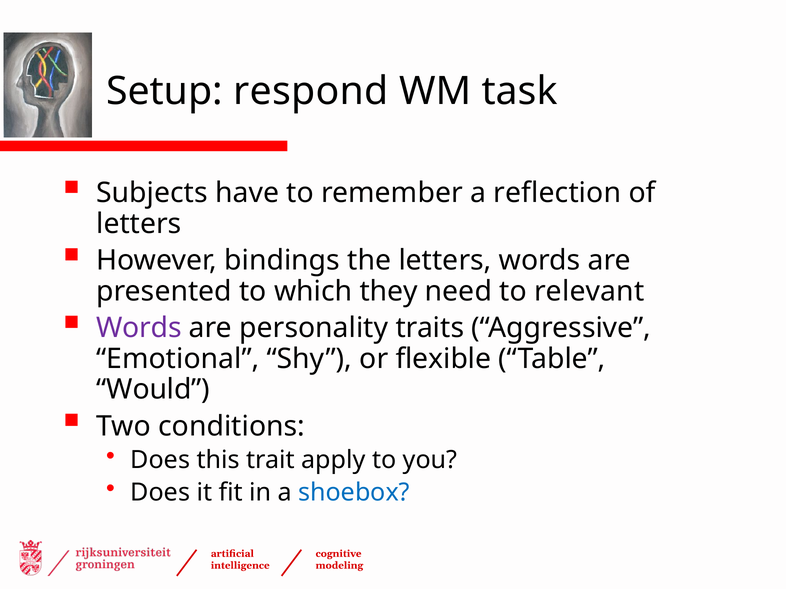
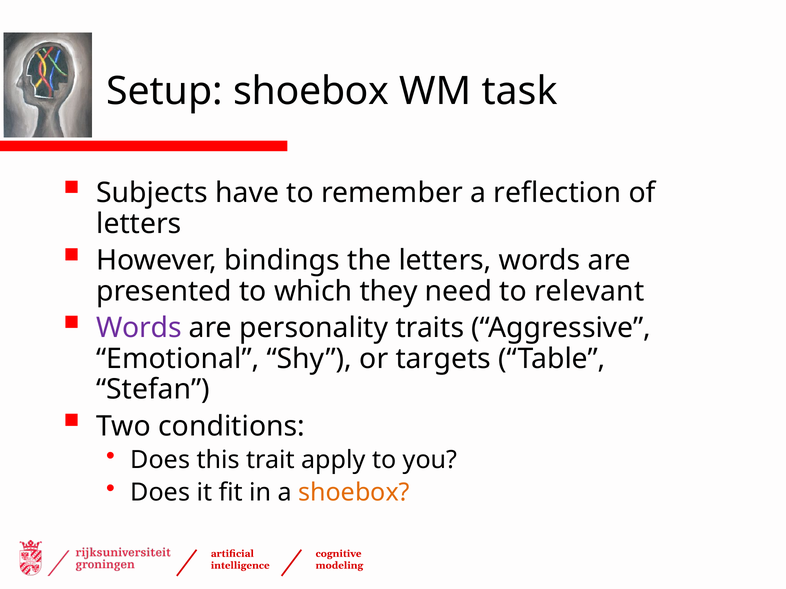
Setup respond: respond -> shoebox (311, 91)
flexible: flexible -> targets (443, 359)
Would: Would -> Stefan (153, 390)
shoebox colour: blue -> orange (354, 493)
